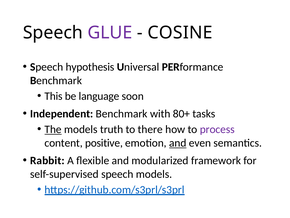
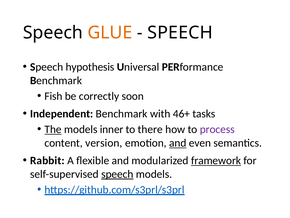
GLUE colour: purple -> orange (110, 32)
COSINE: COSINE -> SPEECH (180, 32)
This: This -> Fish (54, 96)
language: language -> correctly (99, 96)
80+: 80+ -> 46+ (181, 114)
truth: truth -> inner (112, 129)
positive: positive -> version (104, 143)
framework underline: none -> present (216, 160)
speech underline: none -> present (117, 174)
